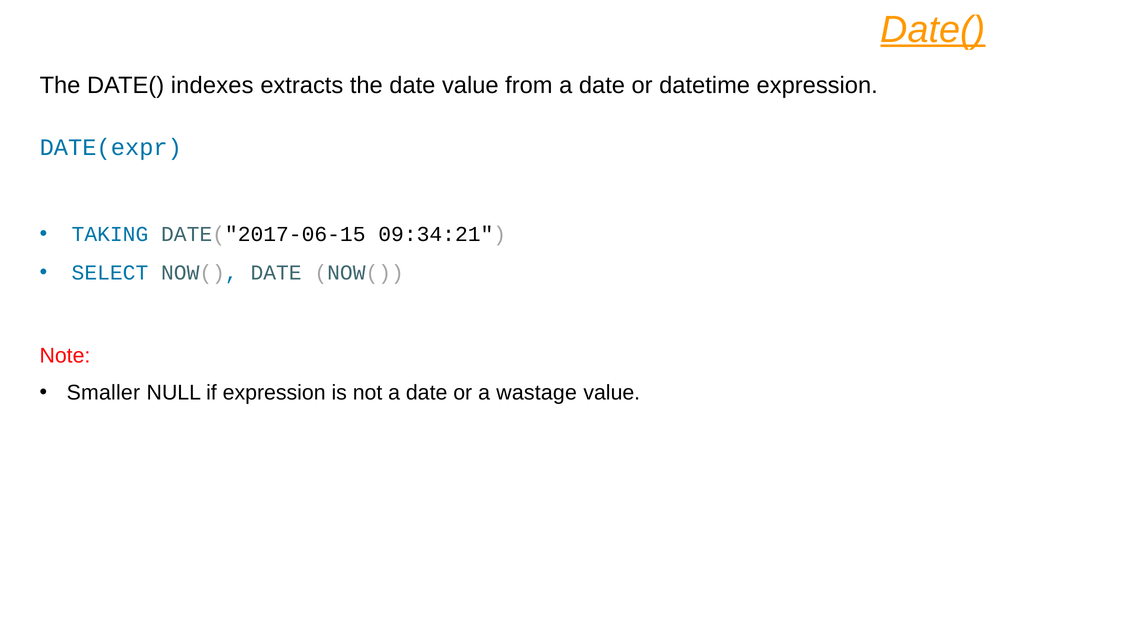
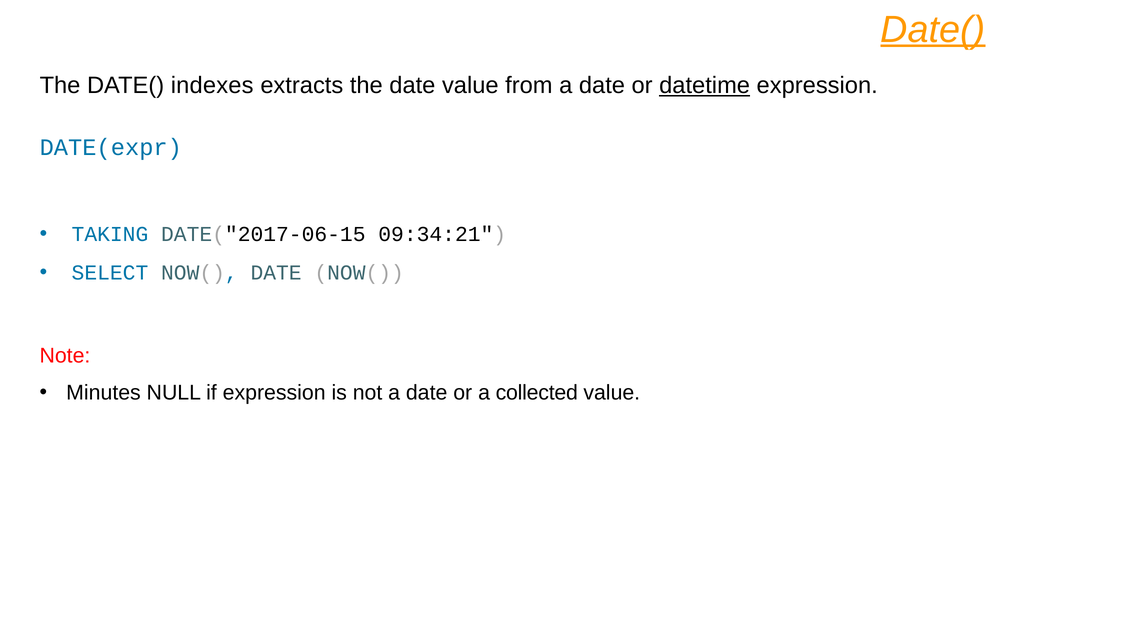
datetime underline: none -> present (705, 86)
Smaller: Smaller -> Minutes (104, 393)
wastage: wastage -> collected (537, 393)
